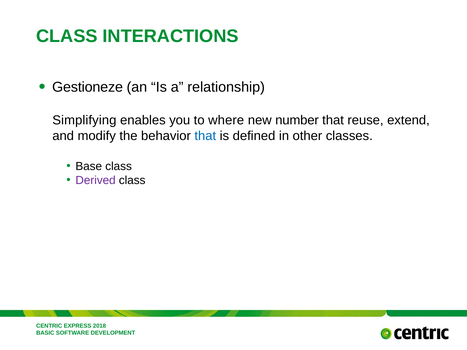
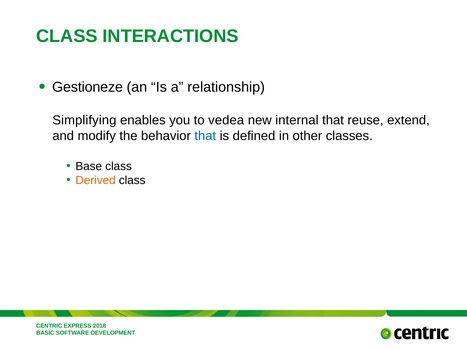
where: where -> vedea (226, 120)
number: number -> internal (297, 120)
Derived colour: purple -> orange (96, 180)
